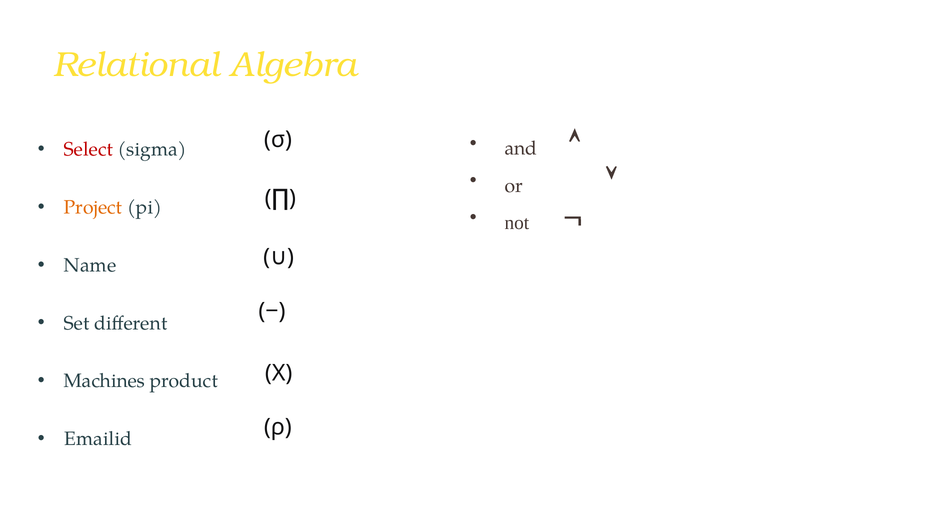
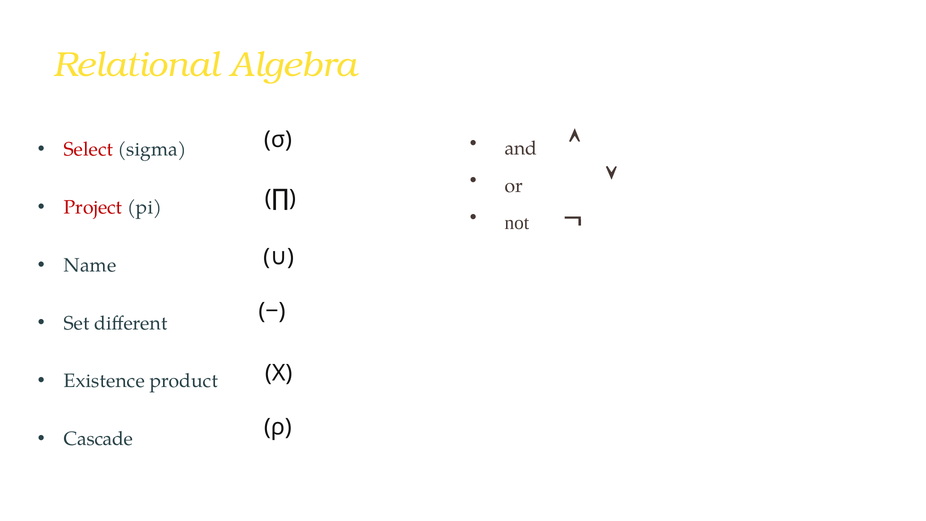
Project colour: orange -> red (93, 207)
Machines: Machines -> Existence (104, 381)
Emailid: Emailid -> Cascade (98, 439)
